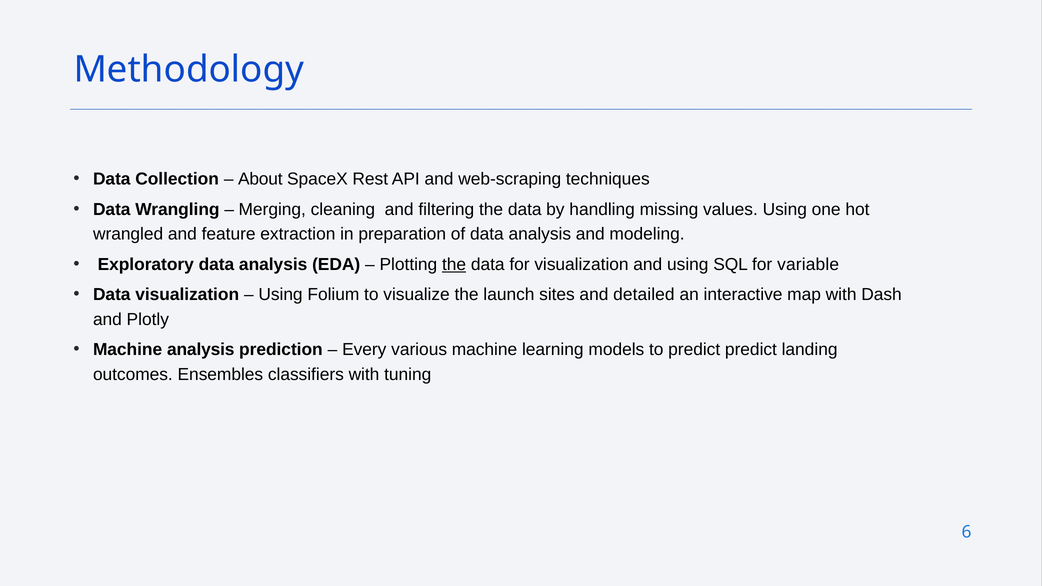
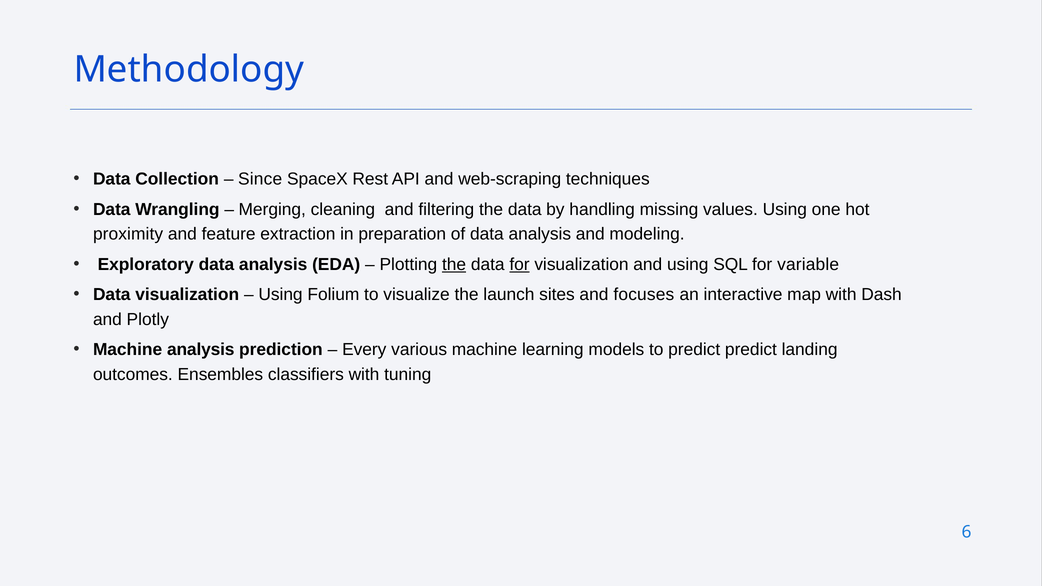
About: About -> Since (260, 179)
wrangled: wrangled -> proximity (128, 234)
for underline: none -> present (520, 264)
detailed: detailed -> focuses (644, 295)
